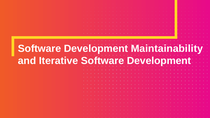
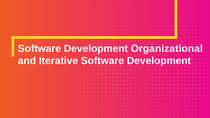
Maintainability: Maintainability -> Organizational (167, 49)
